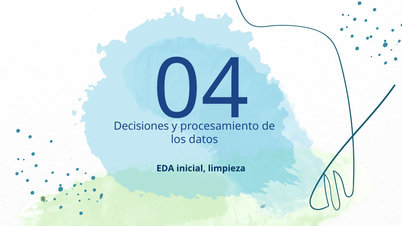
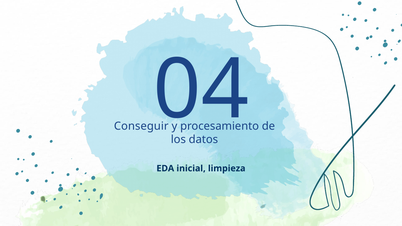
Decisiones: Decisiones -> Conseguir (141, 126)
